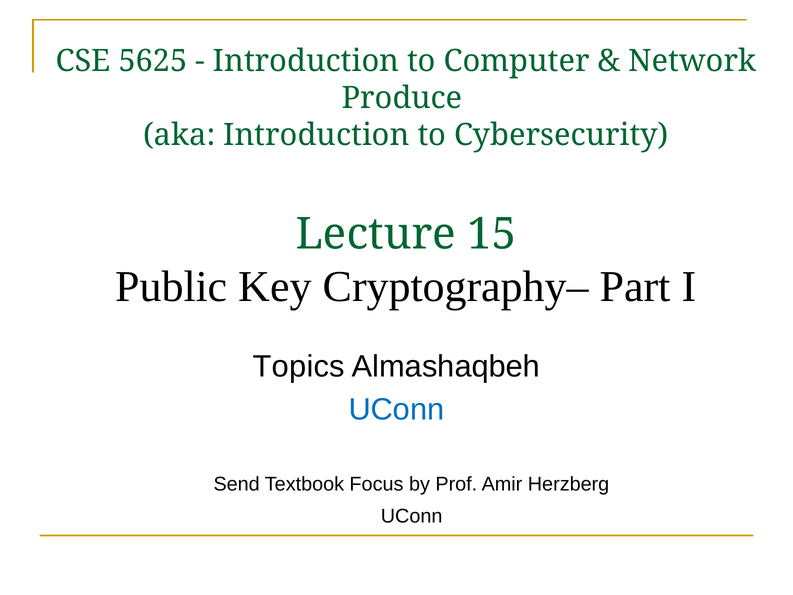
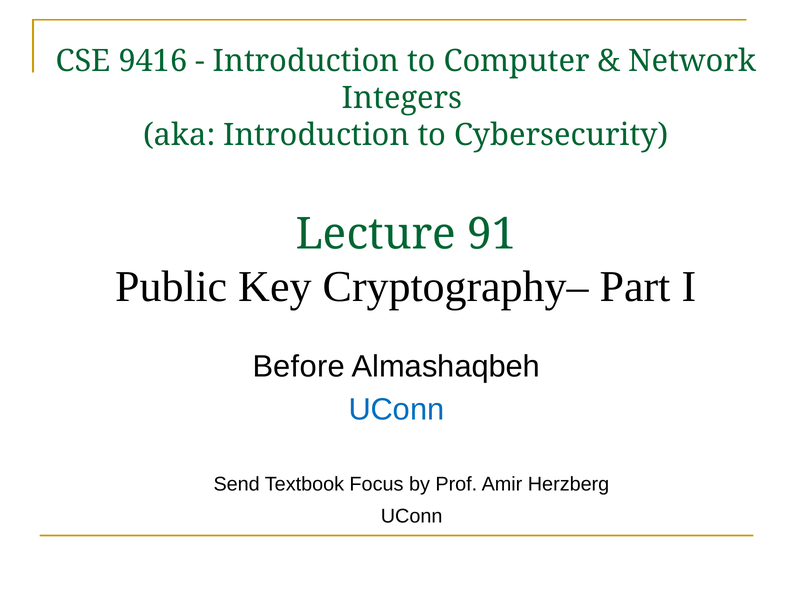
5625: 5625 -> 9416 (153, 61)
Produce: Produce -> Integers (402, 98)
15: 15 -> 91 (492, 234)
Topics: Topics -> Before (299, 366)
